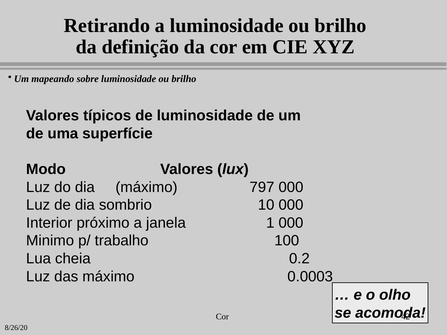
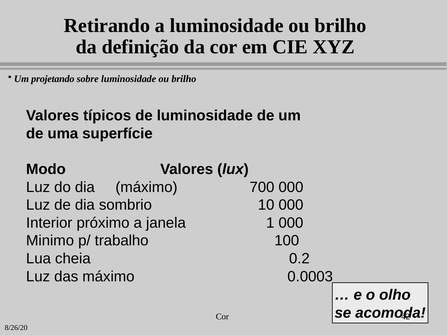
mapeando: mapeando -> projetando (53, 79)
797: 797 -> 700 (262, 187)
